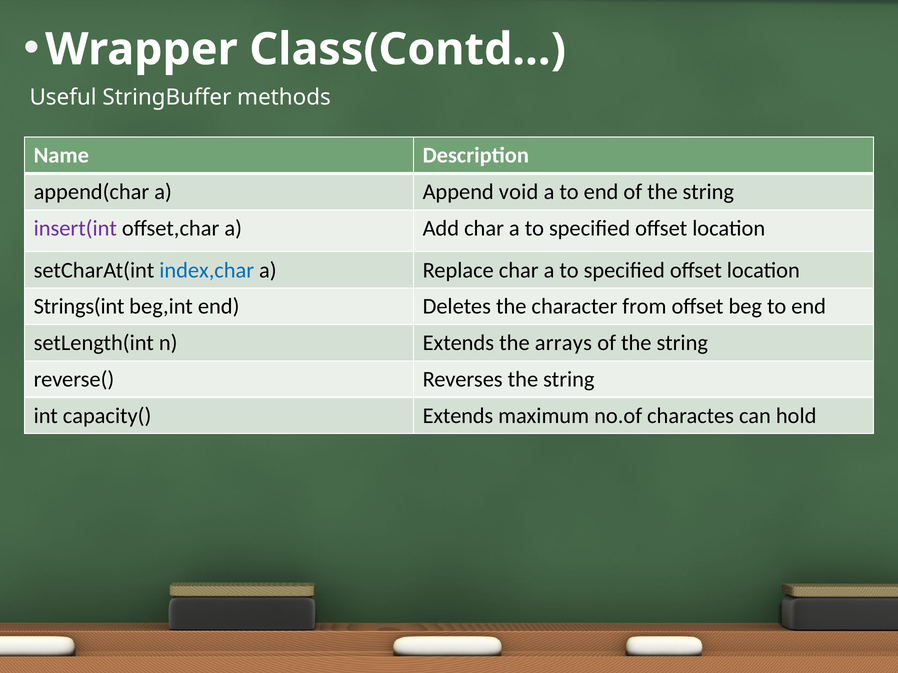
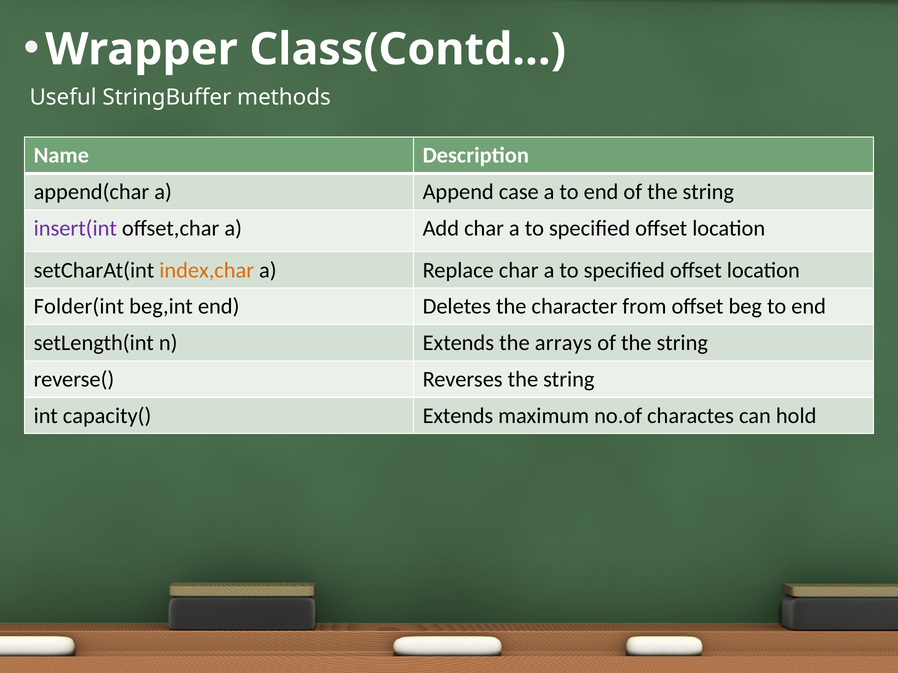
void: void -> case (519, 192)
index,char colour: blue -> orange (207, 270)
Strings(int: Strings(int -> Folder(int (79, 307)
